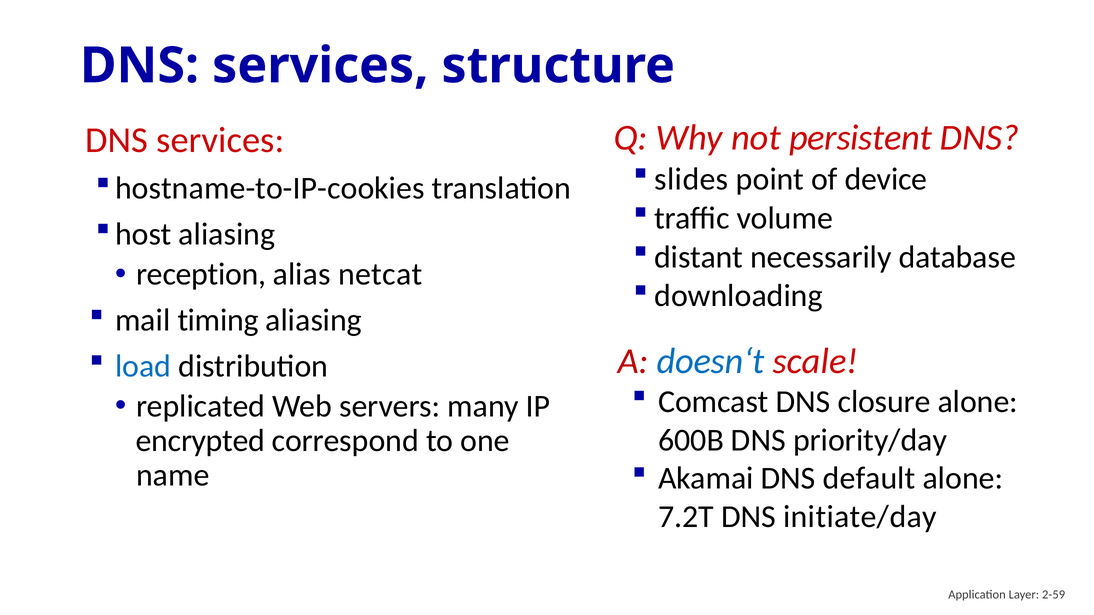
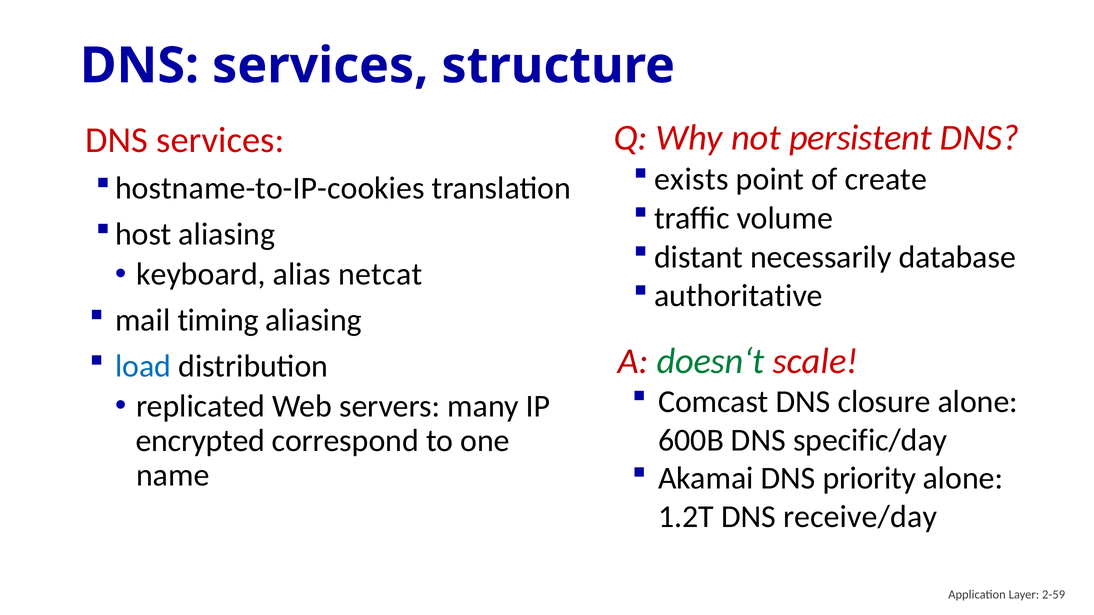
slides: slides -> exists (691, 179)
device: device -> create (886, 179)
reception: reception -> keyboard (201, 275)
downloading: downloading -> authoritative (739, 296)
doesn‘t colour: blue -> green (711, 361)
priority/day: priority/day -> specific/day (870, 440)
default: default -> priority (869, 479)
7.2T: 7.2T -> 1.2T (686, 517)
initiate/day: initiate/day -> receive/day (860, 517)
